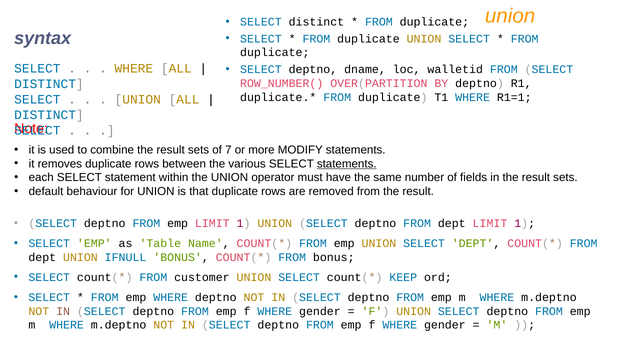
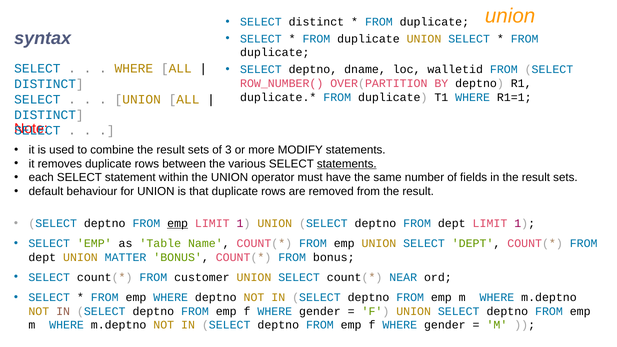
7: 7 -> 3 (228, 150)
emp underline: none -> present (178, 223)
IFNULL: IFNULL -> MATTER (126, 257)
KEEP: KEEP -> NEAR (403, 277)
